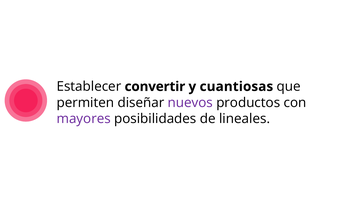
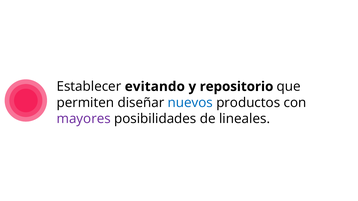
convertir: convertir -> evitando (155, 87)
cuantiosas: cuantiosas -> repositorio (236, 87)
nuevos colour: purple -> blue (190, 103)
